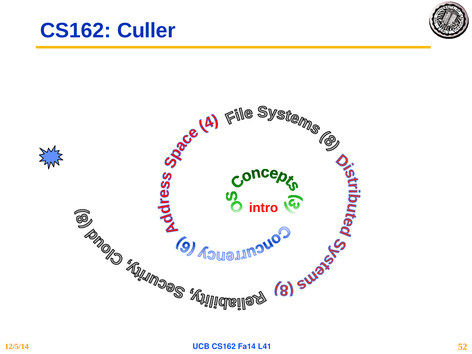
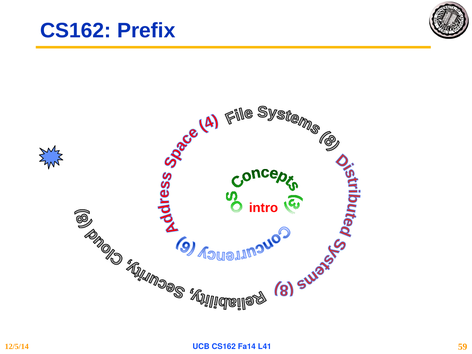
Culler: Culler -> Prefix (146, 31)
52: 52 -> 59 (463, 347)
